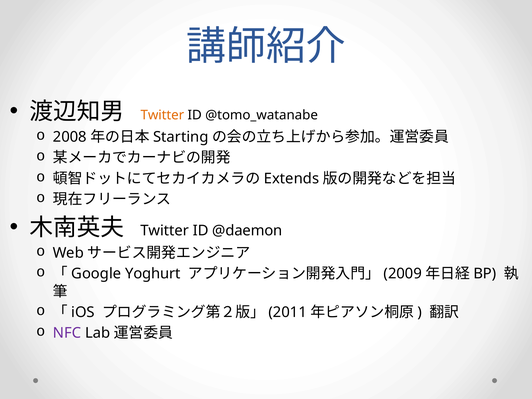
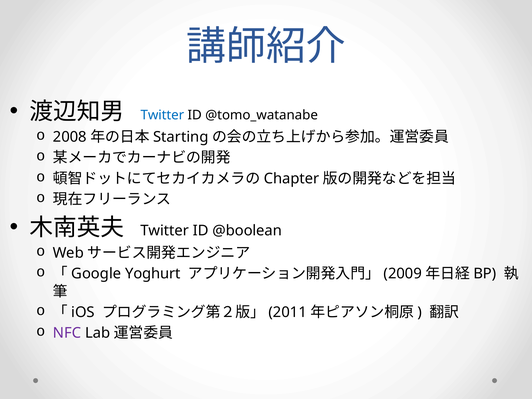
Twitter colour: orange -> blue (162, 115)
Extends: Extends -> Chapter (291, 178)
@daemon: @daemon -> @boolean (247, 231)
